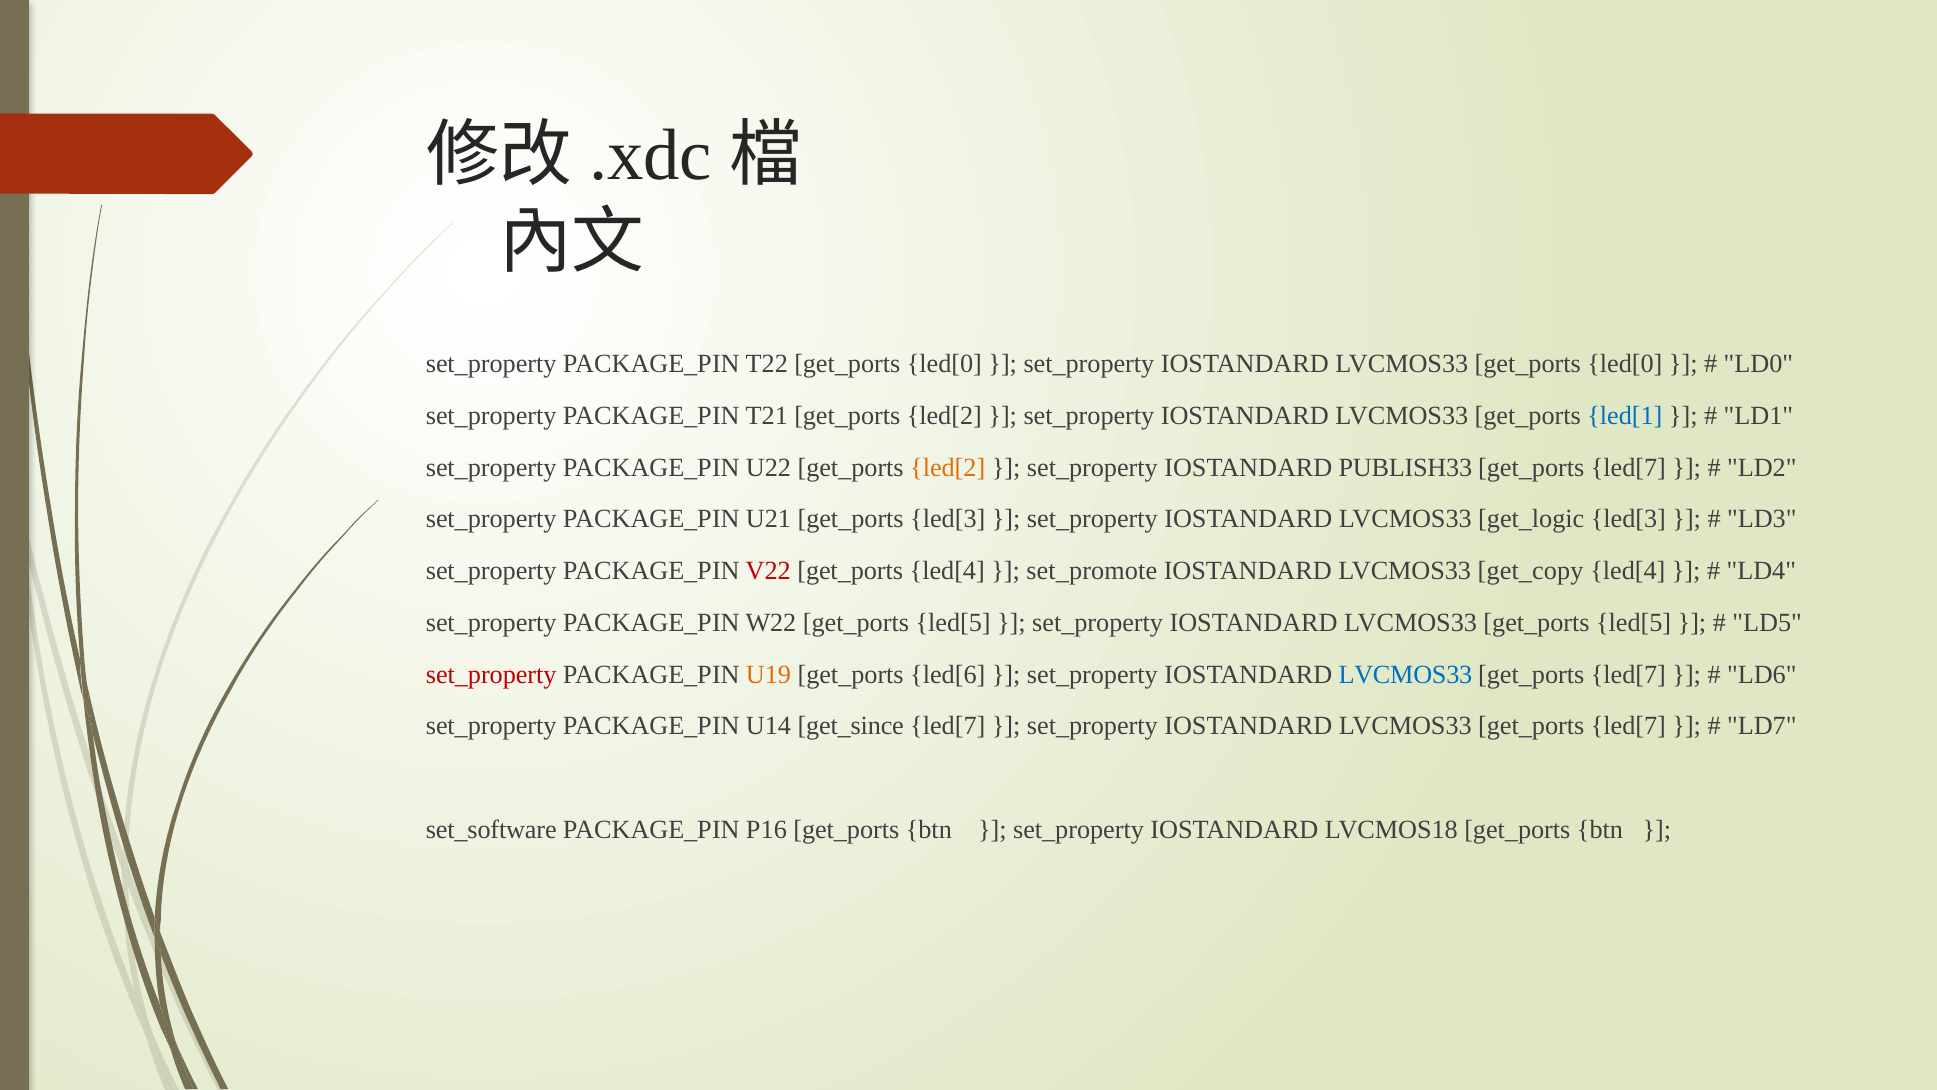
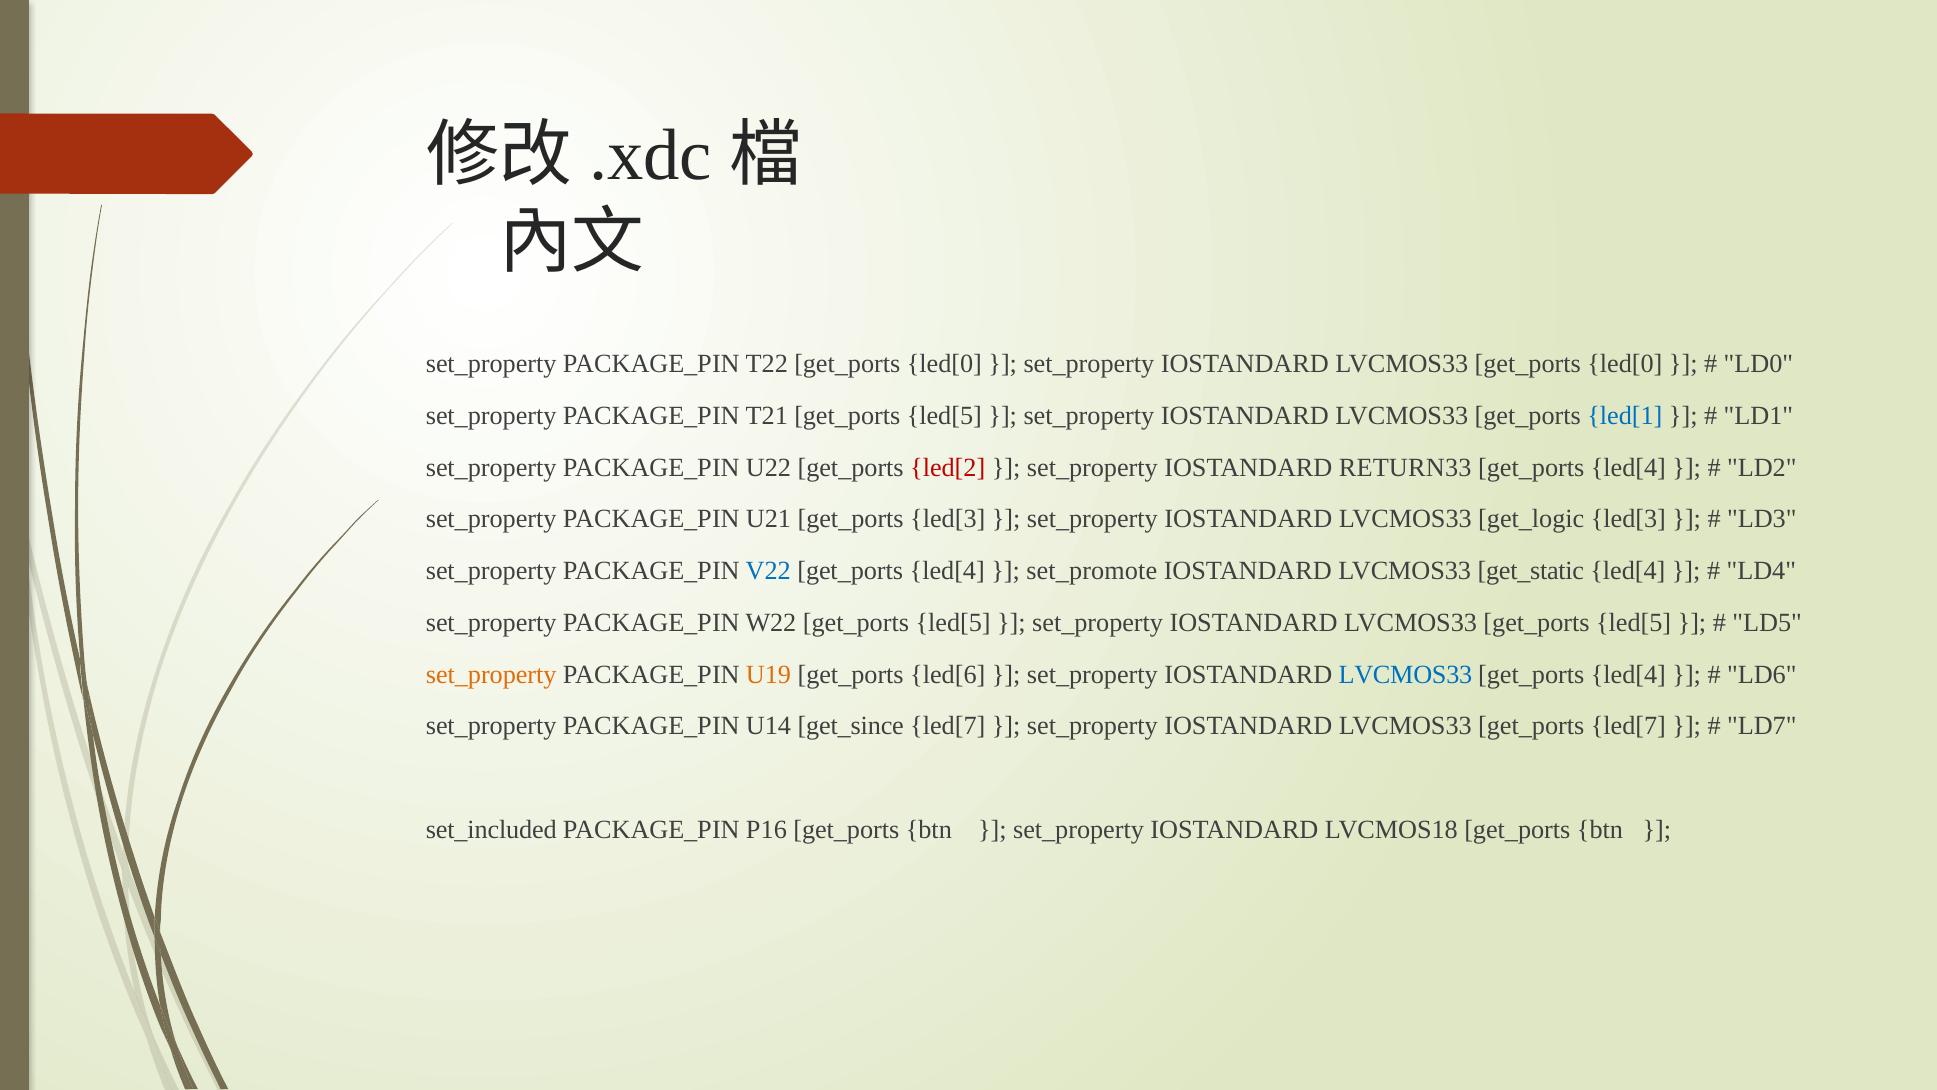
T21 get_ports led[2: led[2 -> led[5 (944, 416)
led[2 colour: orange -> red (948, 467)
PUBLISH33: PUBLISH33 -> RETURN33 (1405, 467)
led[7: led[7 -> led[4 (1628, 467)
V22 colour: red -> blue (768, 571)
get_copy: get_copy -> get_static (1531, 571)
set_property colour: red -> orange (491, 674)
led[7: led[7 -> led[4 (1628, 674)
set_software: set_software -> set_included (491, 829)
